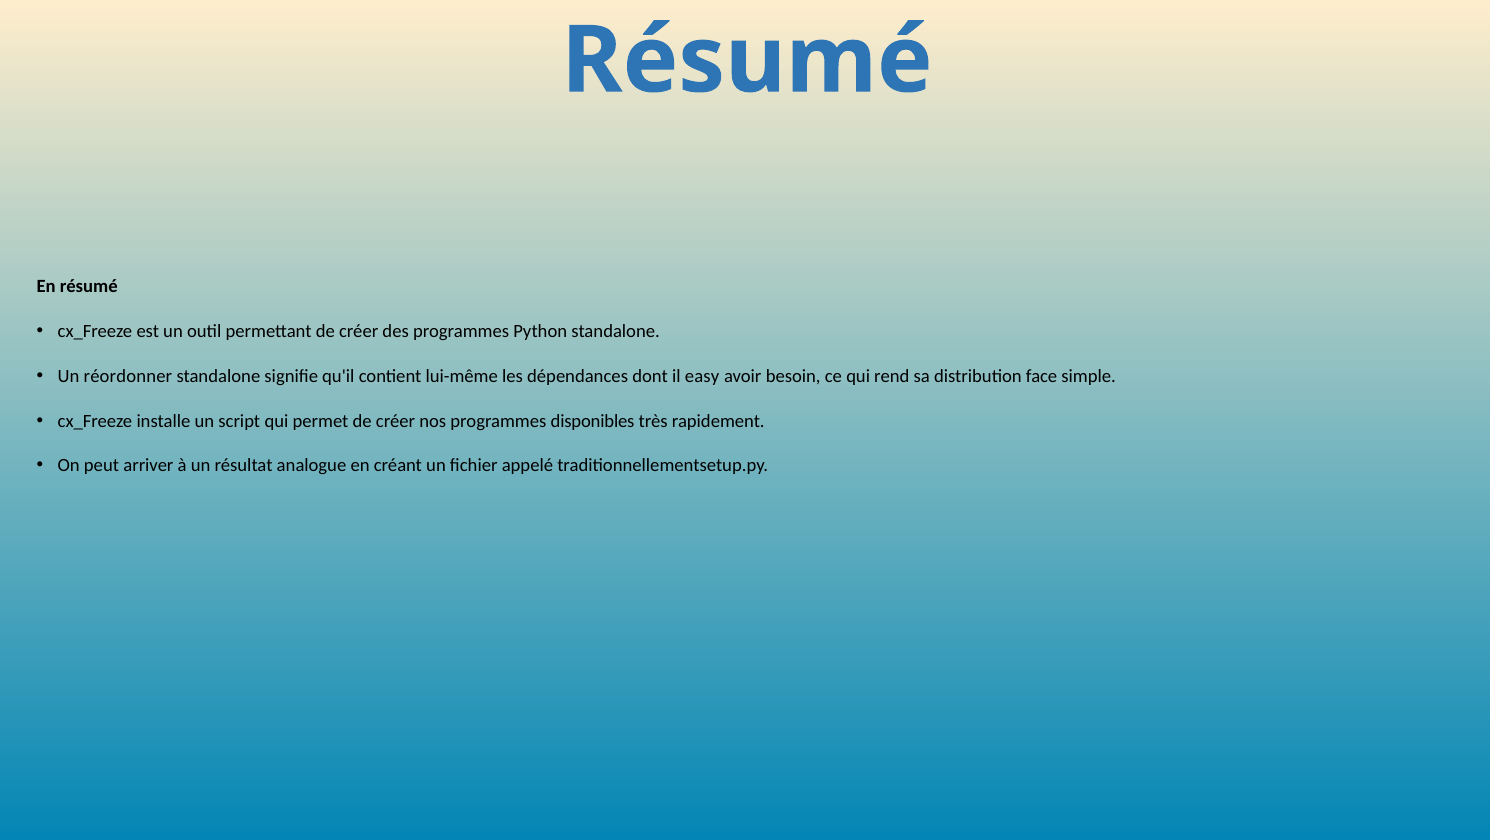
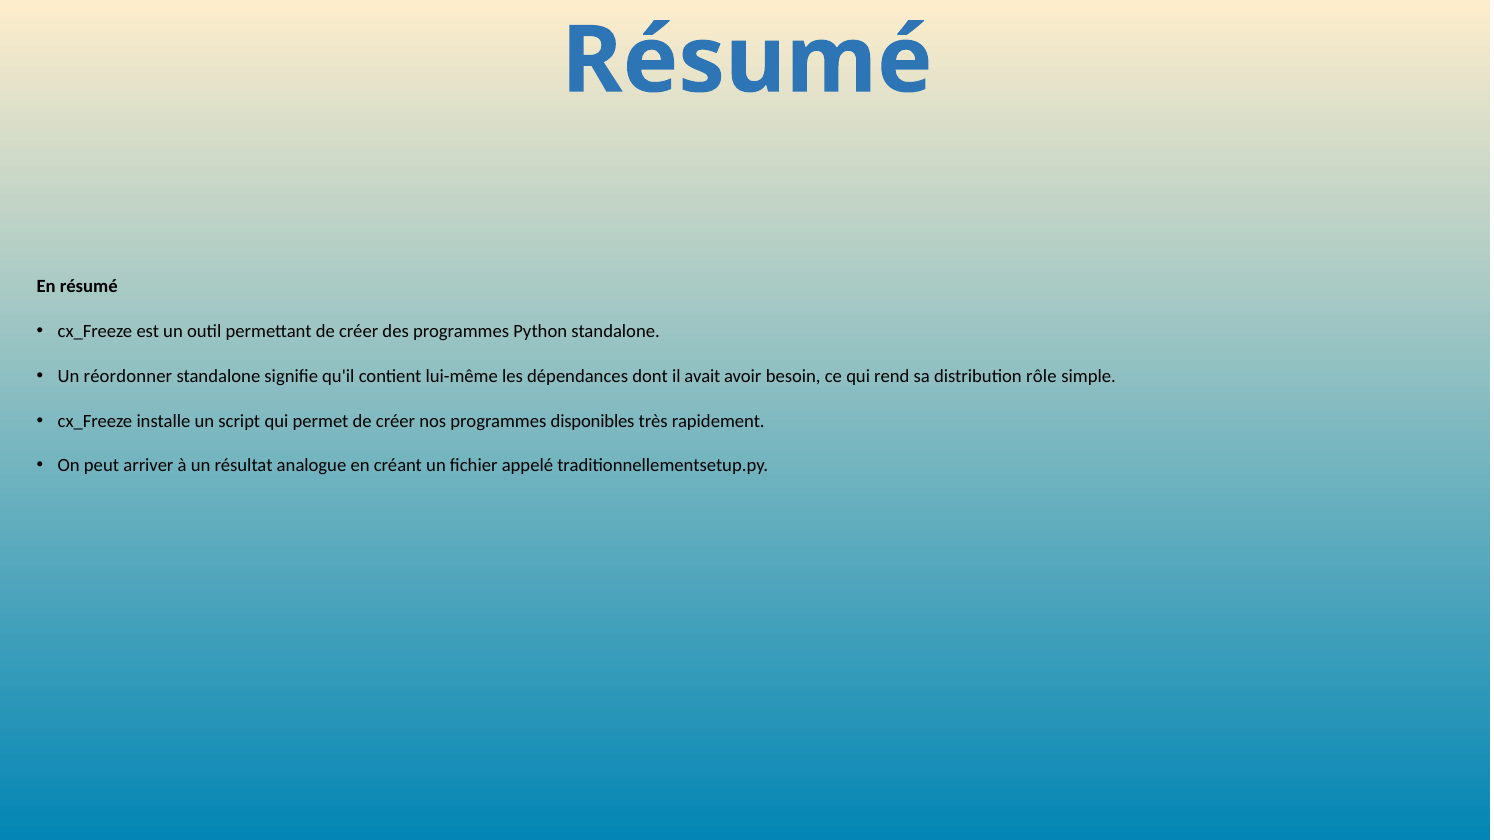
easy: easy -> avait (702, 376)
face: face -> rôle (1041, 376)
